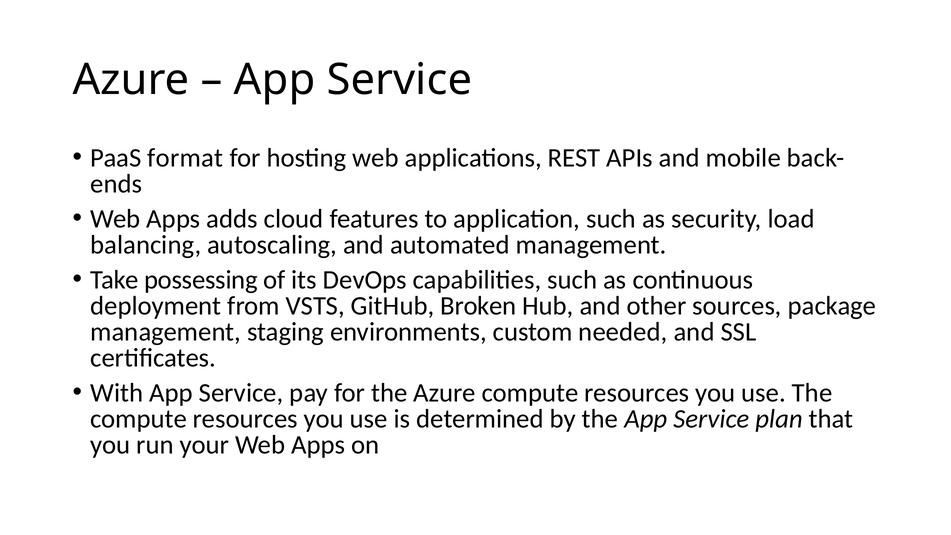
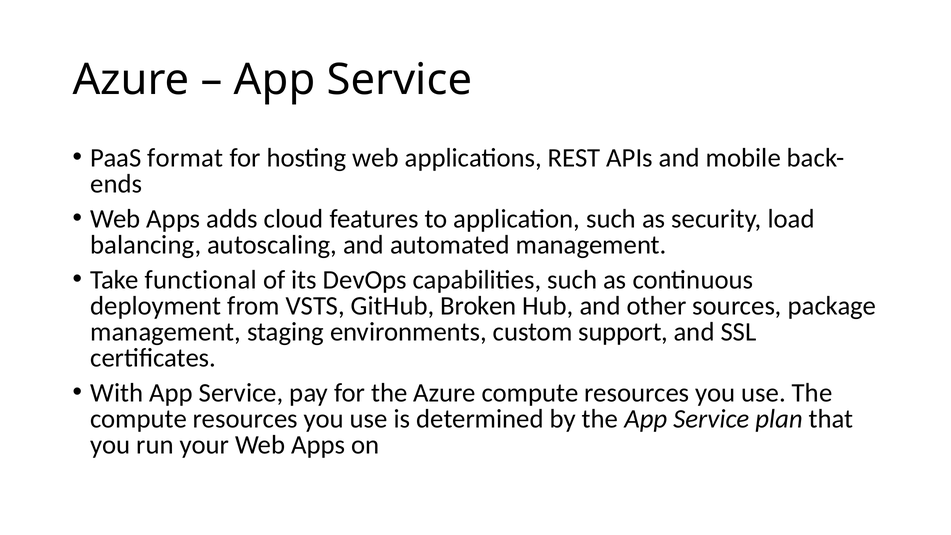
possessing: possessing -> functional (201, 280)
needed: needed -> support (623, 332)
